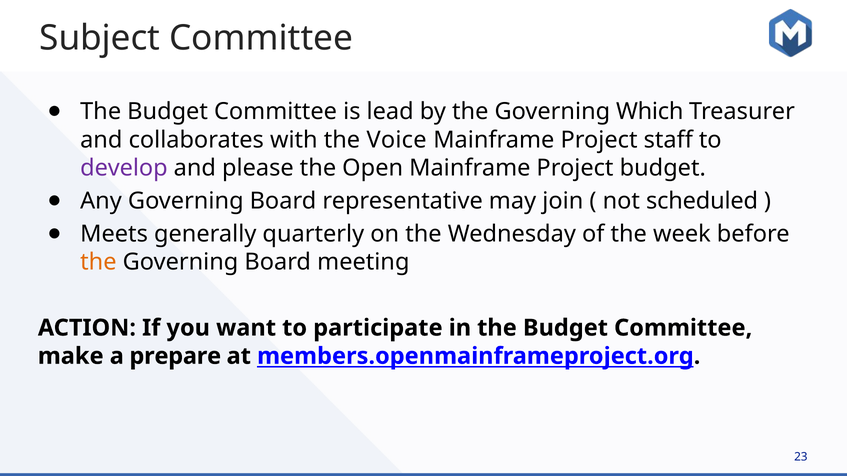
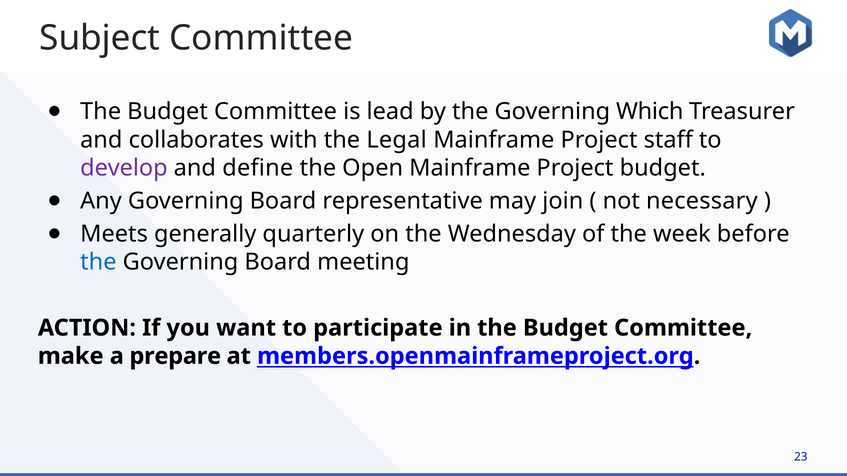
Voice: Voice -> Legal (397, 140)
please: please -> define (258, 168)
scheduled: scheduled -> necessary (702, 201)
the colour: orange -> blue (98, 262)
